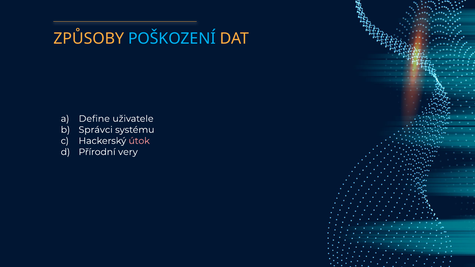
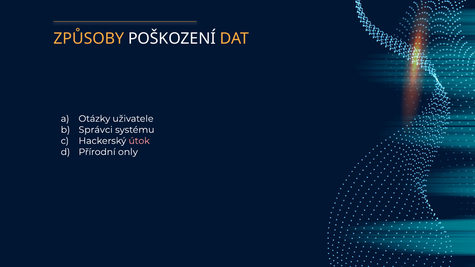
POŠKOZENÍ colour: light blue -> white (172, 38)
Define: Define -> Otázky (94, 119)
very: very -> only (128, 152)
